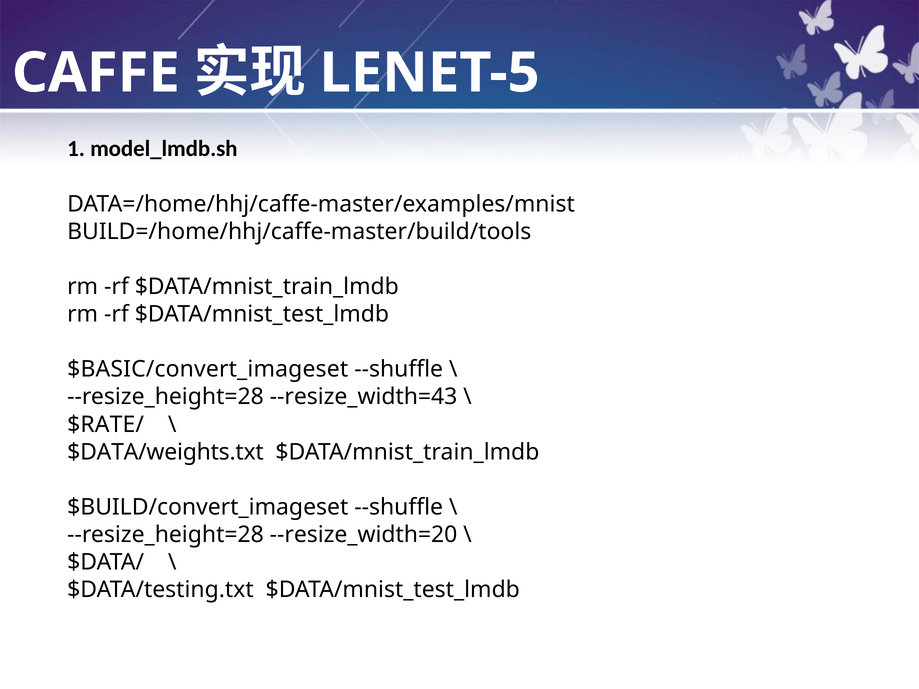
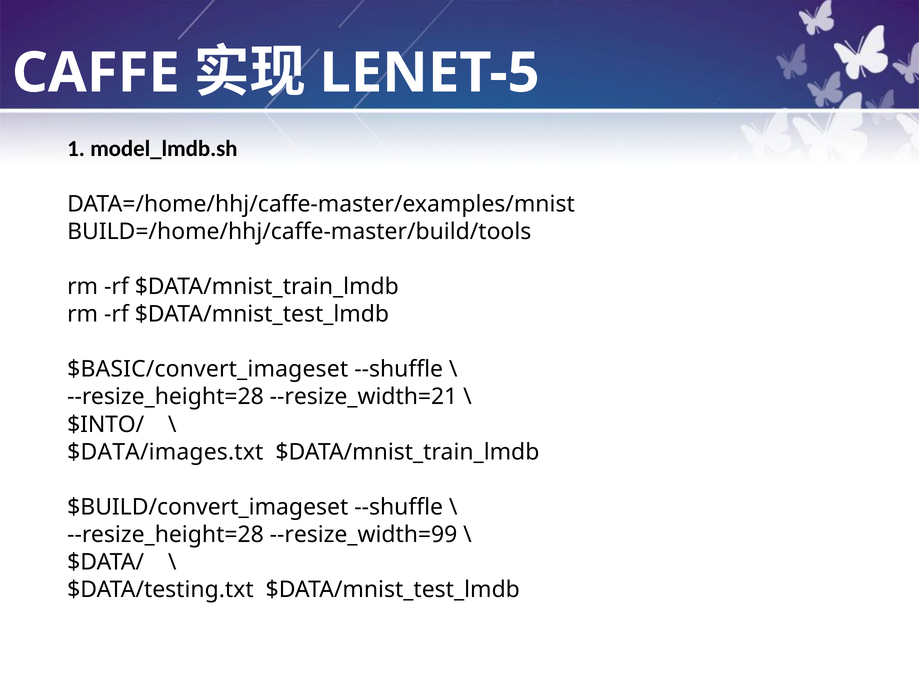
--resize_width=43: --resize_width=43 -> --resize_width=21 (363, 397)
$RATE/: $RATE/ -> $INTO/ (106, 425)
$DATA/weights.txt: $DATA/weights.txt -> $DATA/images.txt (165, 452)
--resize_width=20: --resize_width=20 -> --resize_width=99 (363, 535)
